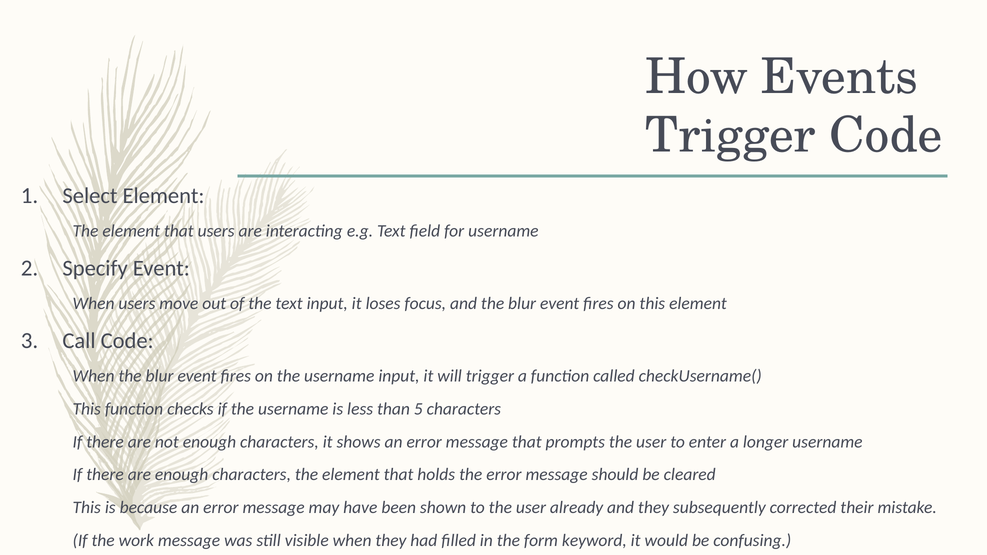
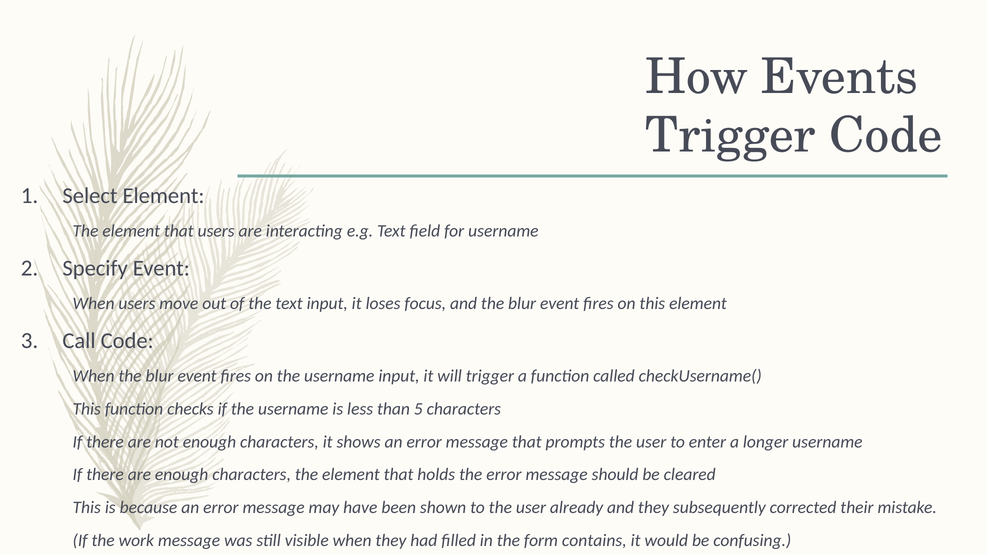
keyword: keyword -> contains (594, 540)
